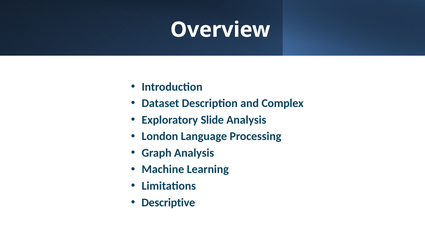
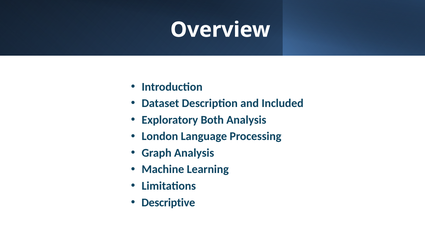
Complex: Complex -> Included (283, 103)
Slide: Slide -> Both (212, 120)
